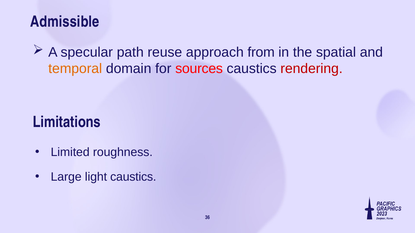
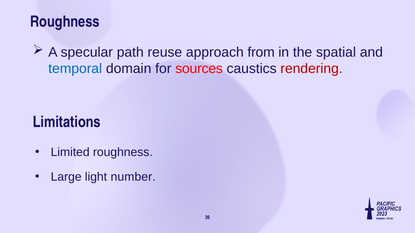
Admissible: Admissible -> Roughness (65, 22)
temporal colour: orange -> blue (75, 69)
light caustics: caustics -> number (133, 177)
